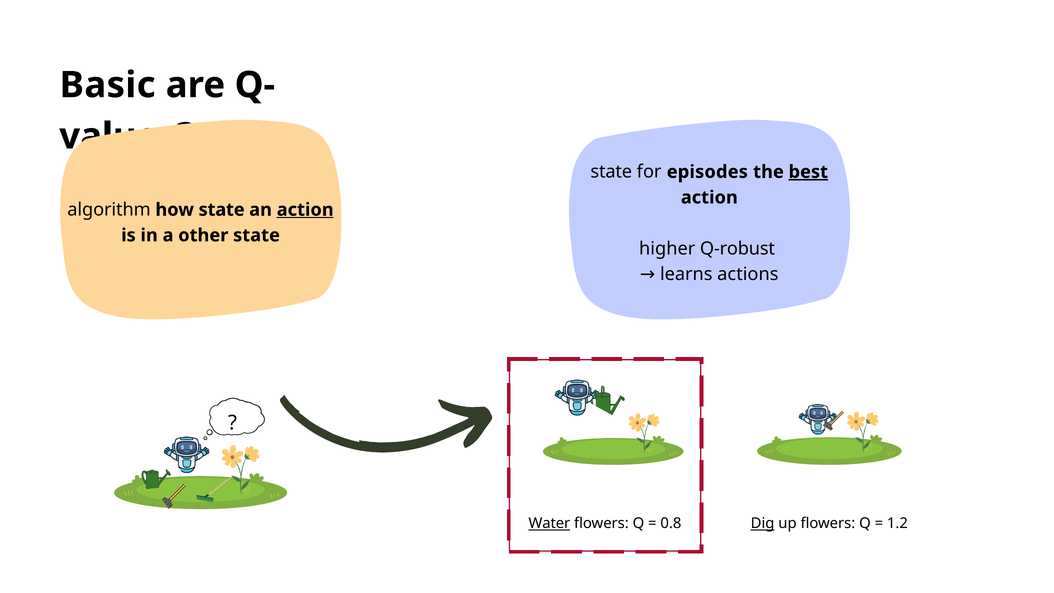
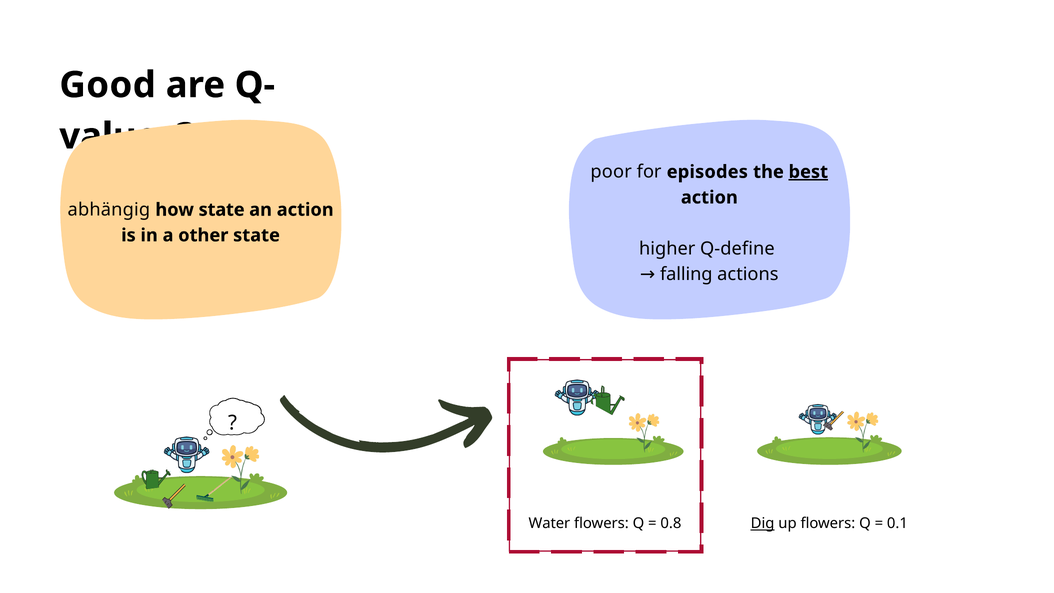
Basic: Basic -> Good (108, 85)
state: state -> poor (611, 172)
algorithm: algorithm -> abhängig (109, 210)
action underline: present -> none (305, 210)
Q-robust: Q-robust -> Q-define (737, 249)
learns: learns -> falling (686, 274)
Water underline: present -> none (549, 523)
1.2: 1.2 -> 0.1 (897, 523)
